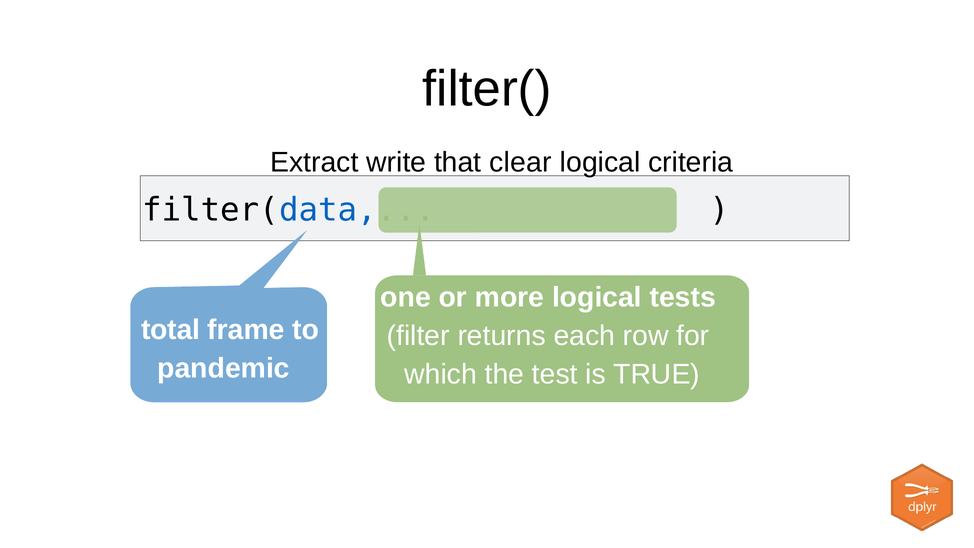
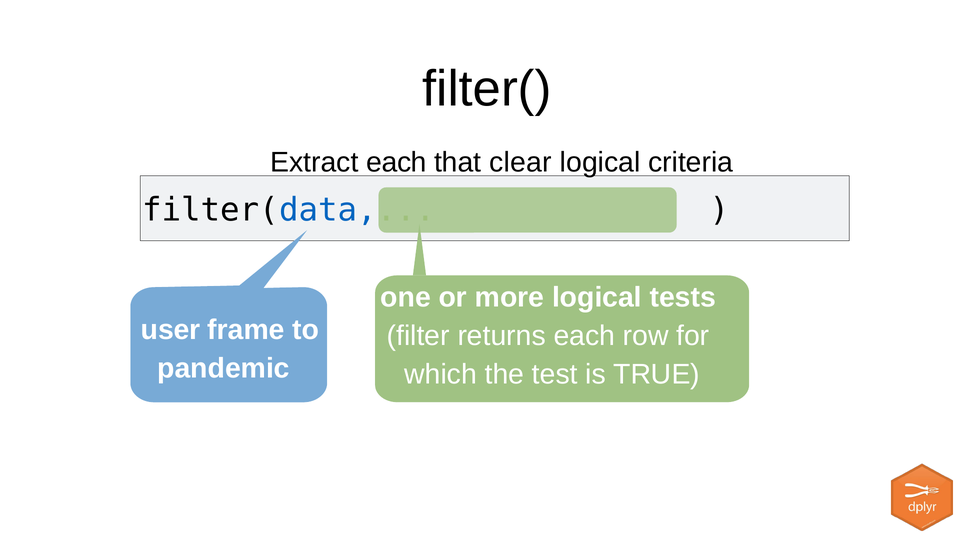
Extract write: write -> each (396, 162)
total: total -> user (171, 330)
